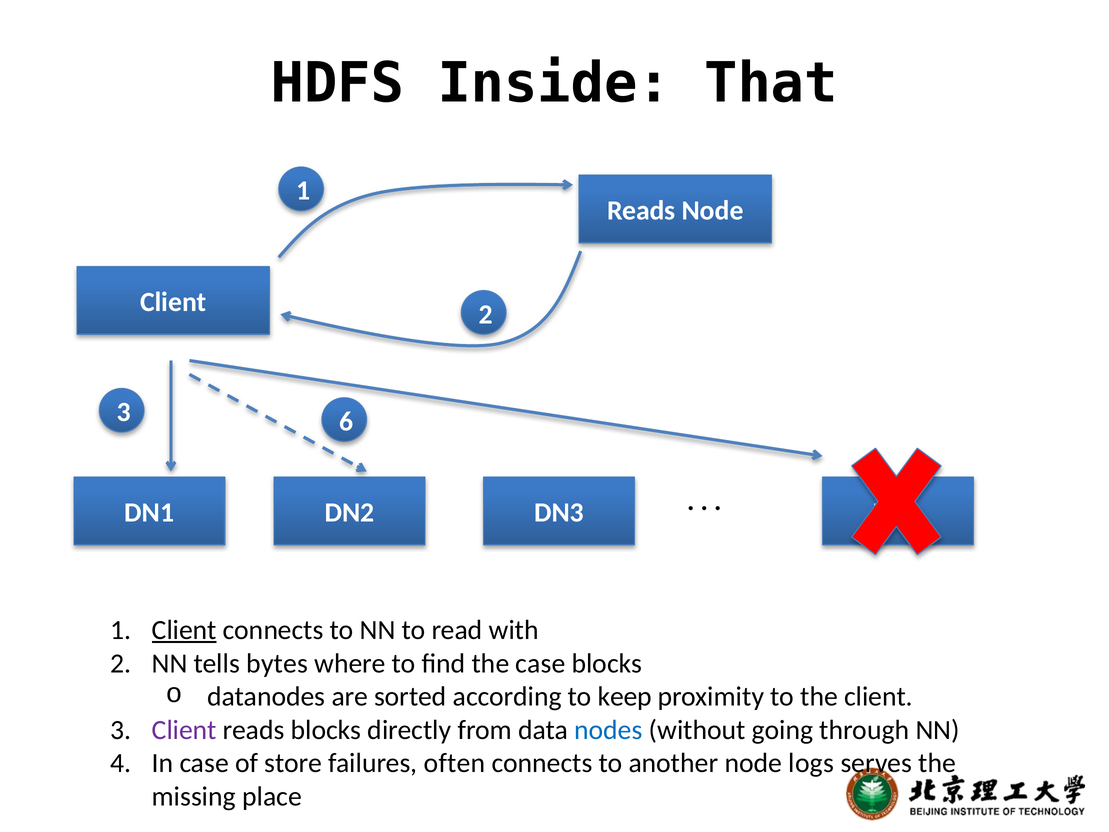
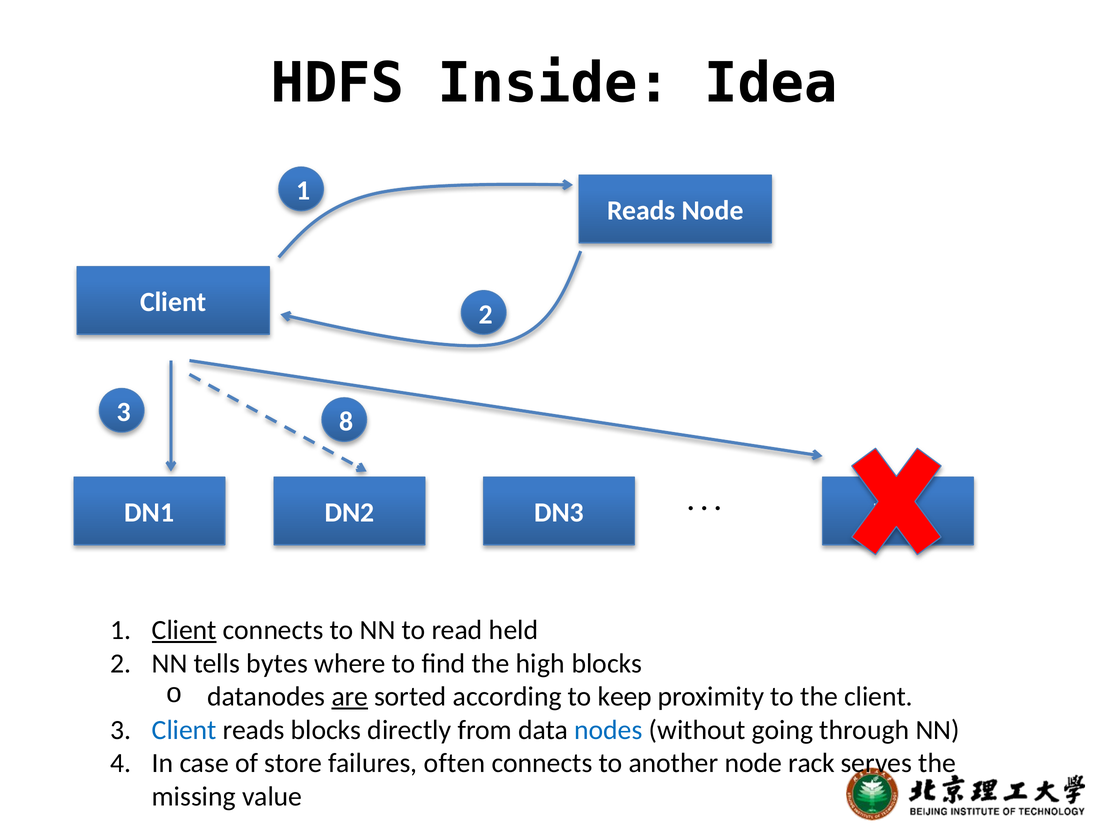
That: That -> Idea (771, 83)
6: 6 -> 8 (346, 421)
with: with -> held (514, 630)
the case: case -> high (540, 663)
are underline: none -> present (350, 696)
Client colour: purple -> blue (184, 730)
logs: logs -> rack (812, 763)
place: place -> value (272, 796)
